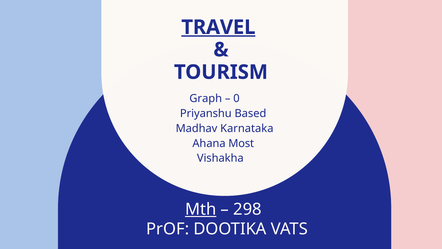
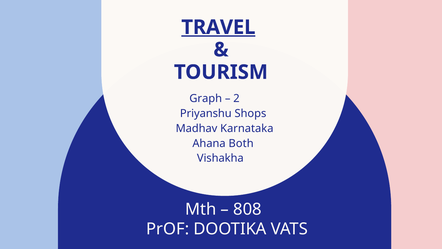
0: 0 -> 2 (236, 98)
Based: Based -> Shops (250, 113)
Most: Most -> Both (241, 143)
Mth underline: present -> none (201, 209)
298: 298 -> 808 (247, 209)
